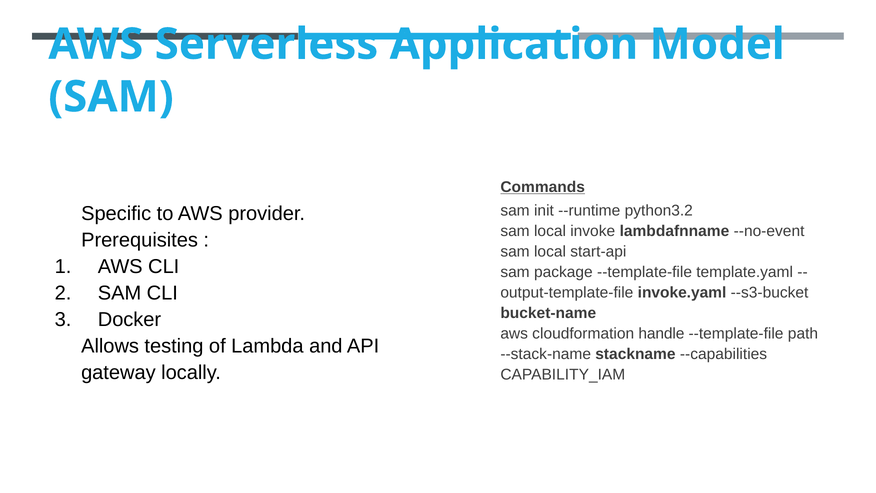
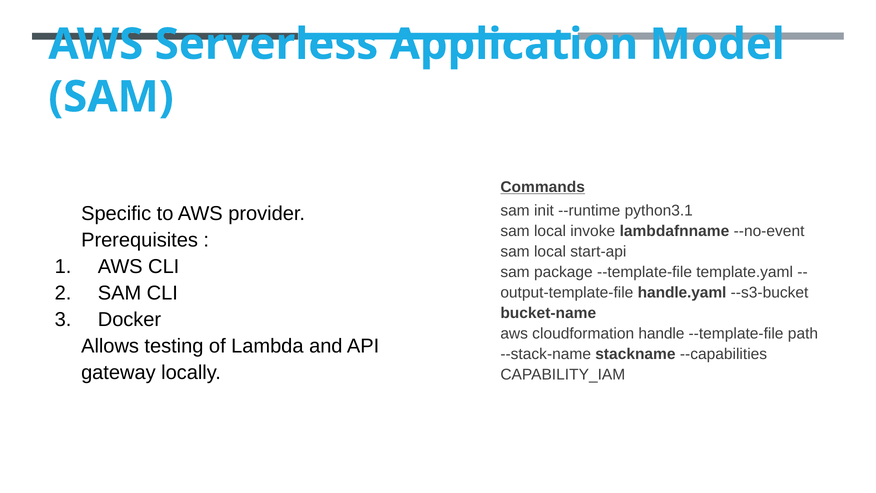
python3.2: python3.2 -> python3.1 (659, 211)
invoke.yaml: invoke.yaml -> handle.yaml (682, 293)
